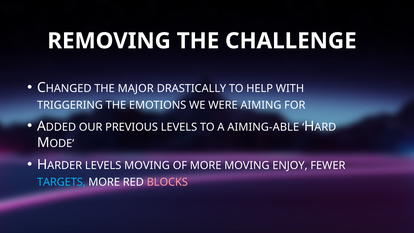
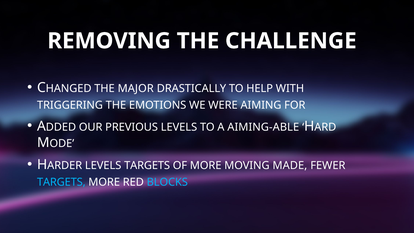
LEVELS MOVING: MOVING -> TARGETS (147, 165)
ENJOY: ENJOY -> MADE (290, 165)
BLOCKS colour: pink -> light blue (167, 182)
